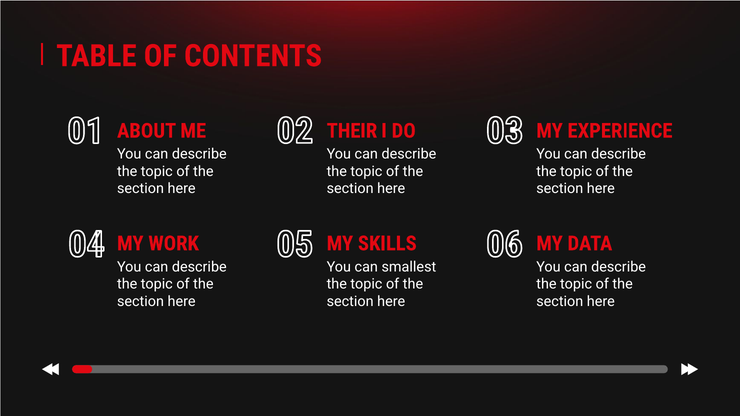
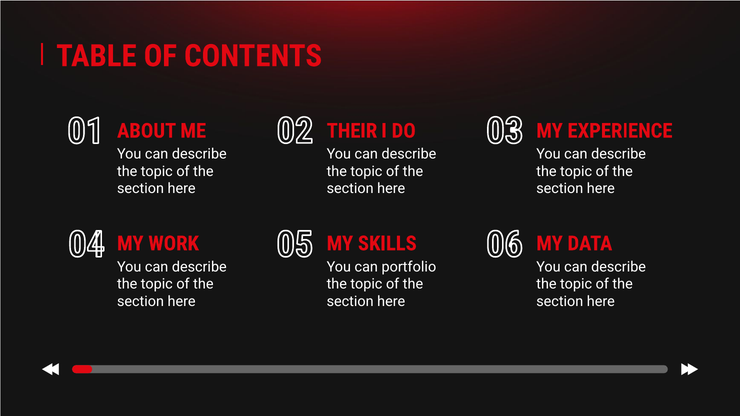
smallest: smallest -> portfolio (409, 267)
